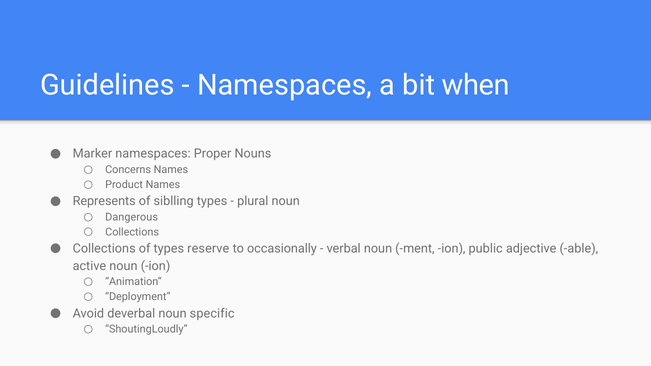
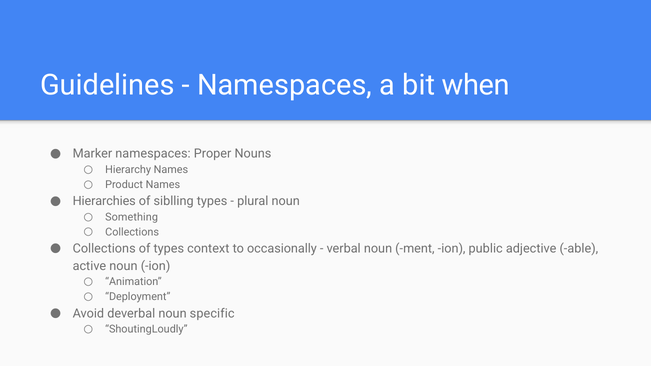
Concerns: Concerns -> Hierarchy (128, 170)
Represents: Represents -> Hierarchies (104, 201)
Dangerous: Dangerous -> Something (132, 217)
reserve: reserve -> context (208, 249)
